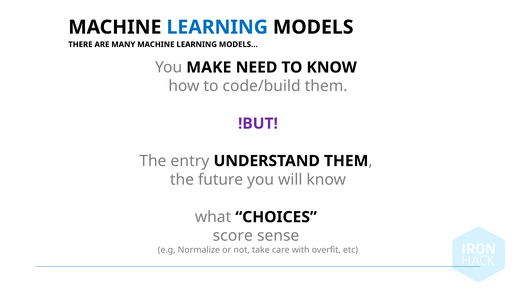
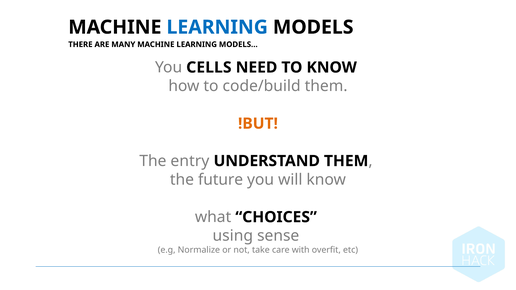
MAKE: MAKE -> CELLS (209, 67)
!BUT colour: purple -> orange (258, 124)
score: score -> using (233, 236)
